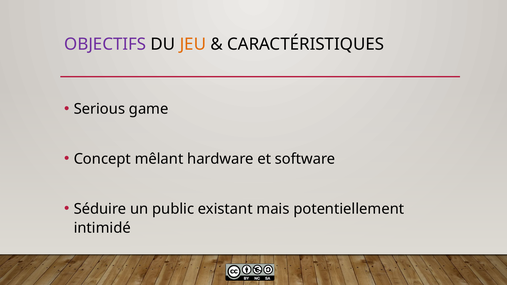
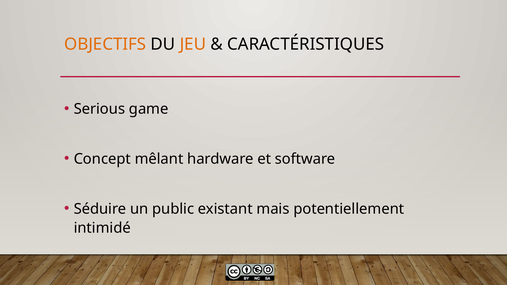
OBJECTIFS colour: purple -> orange (105, 44)
